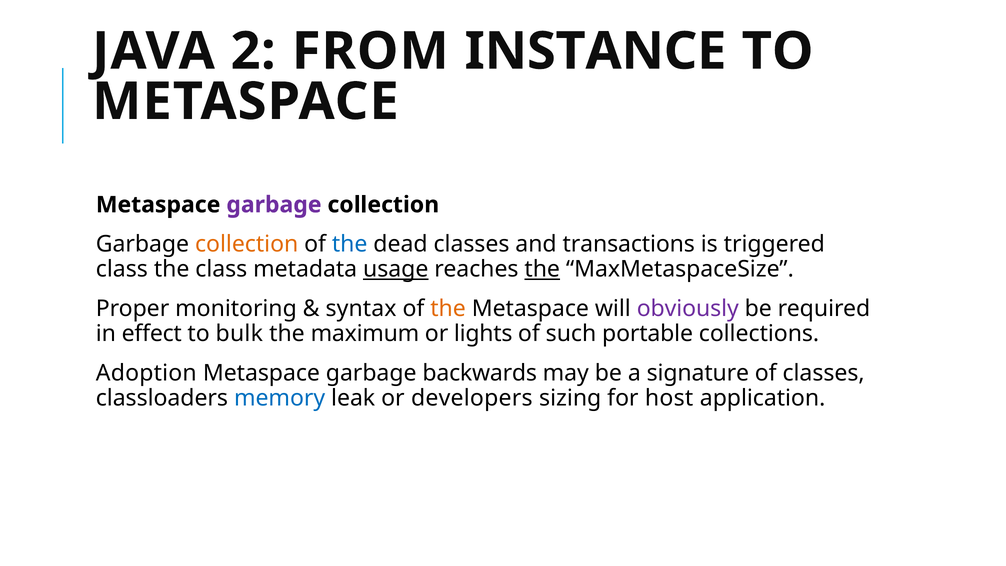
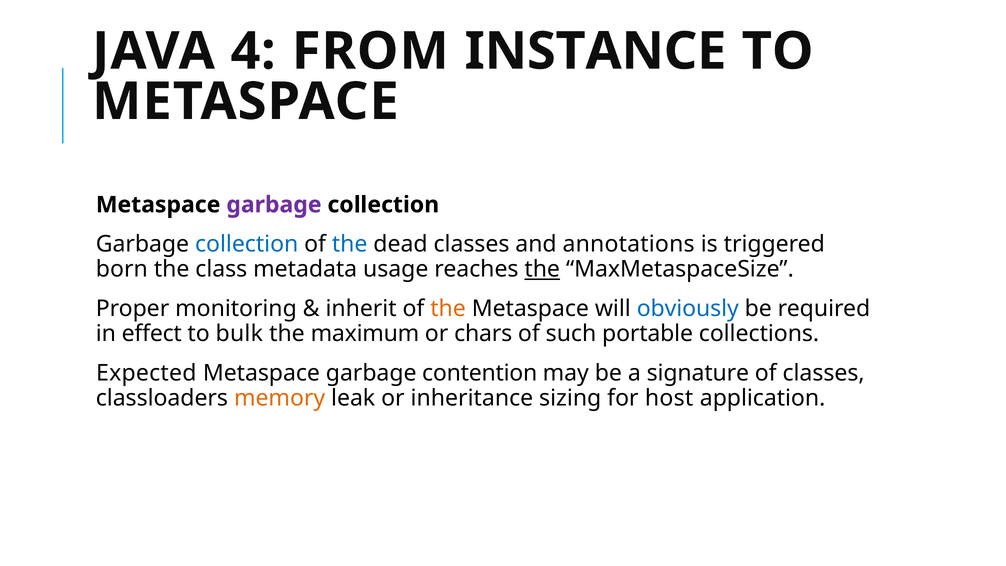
2: 2 -> 4 (253, 51)
collection colour: orange -> blue (247, 244)
transactions: transactions -> annotations (629, 244)
class: class -> born (122, 269)
usage underline: present -> none (396, 269)
syntax: syntax -> inherit (361, 309)
obviously colour: purple -> blue (688, 309)
lights: lights -> chars (483, 333)
Adoption: Adoption -> Expected (146, 373)
backwards: backwards -> contention (480, 373)
memory colour: blue -> orange (280, 398)
developers: developers -> inheritance (472, 398)
